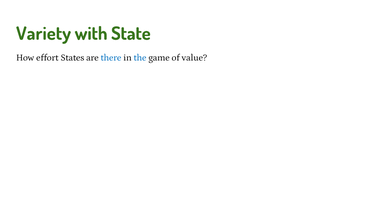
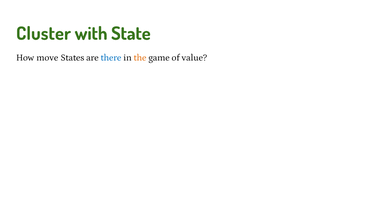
Variety: Variety -> Cluster (44, 34)
effort: effort -> move (47, 58)
the colour: blue -> orange (140, 58)
